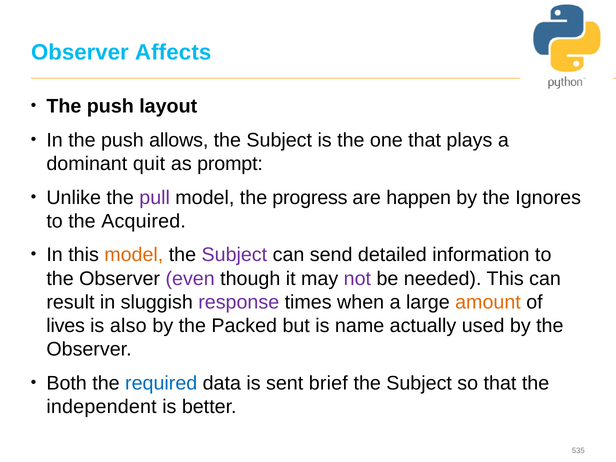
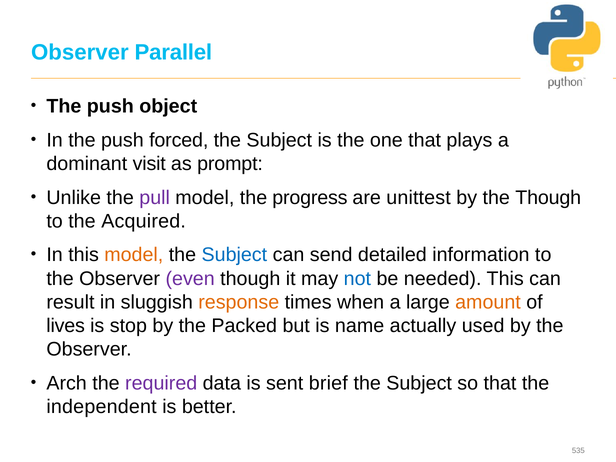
Affects: Affects -> Parallel (173, 53)
layout: layout -> object (168, 106)
allows: allows -> forced (179, 140)
quit: quit -> visit (149, 164)
happen: happen -> unittest (419, 198)
the Ignores: Ignores -> Though (548, 198)
Subject colour: purple -> blue (234, 255)
not colour: purple -> blue (357, 279)
response colour: purple -> orange (239, 302)
also: also -> stop (128, 326)
Both: Both -> Arch (67, 383)
required colour: blue -> purple (161, 383)
